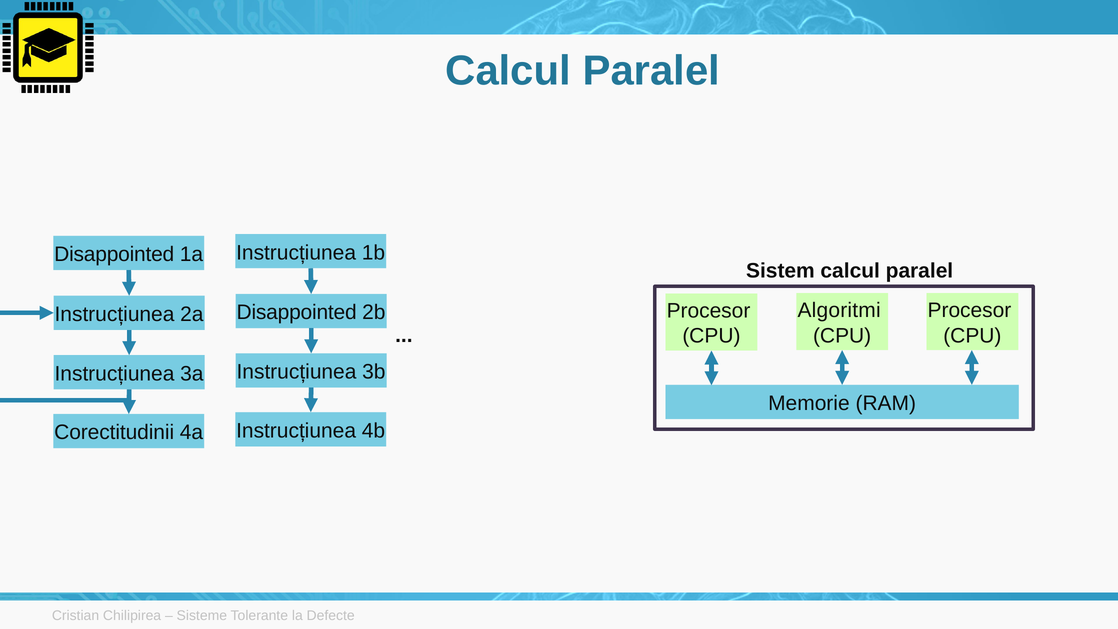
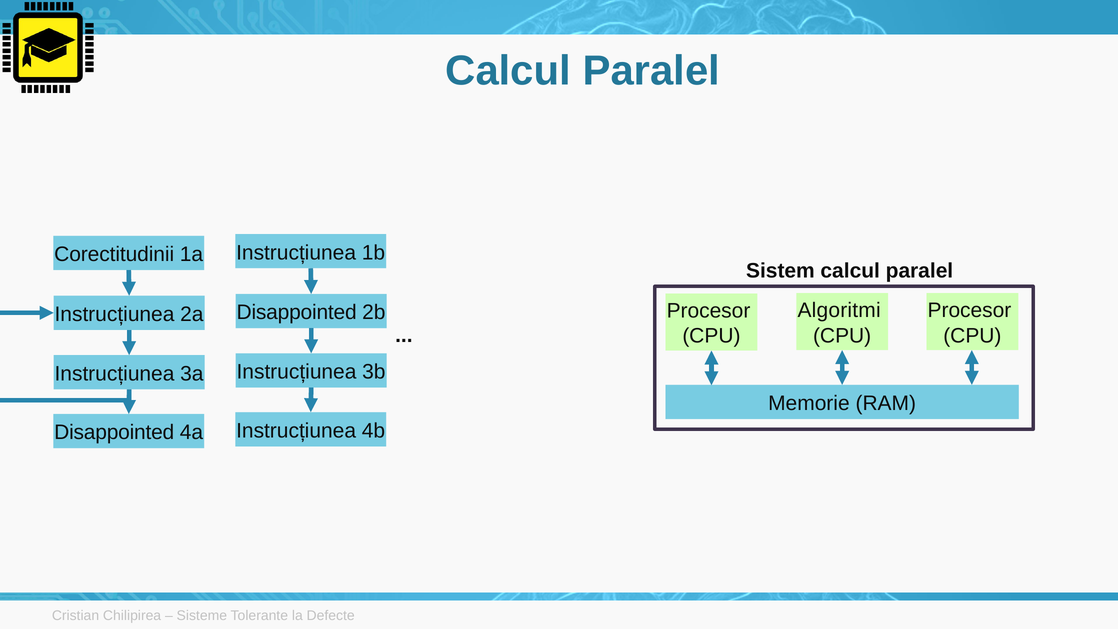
Disappointed: Disappointed -> Corectitudinii (114, 254)
Corectitudinii: Corectitudinii -> Disappointed (114, 432)
